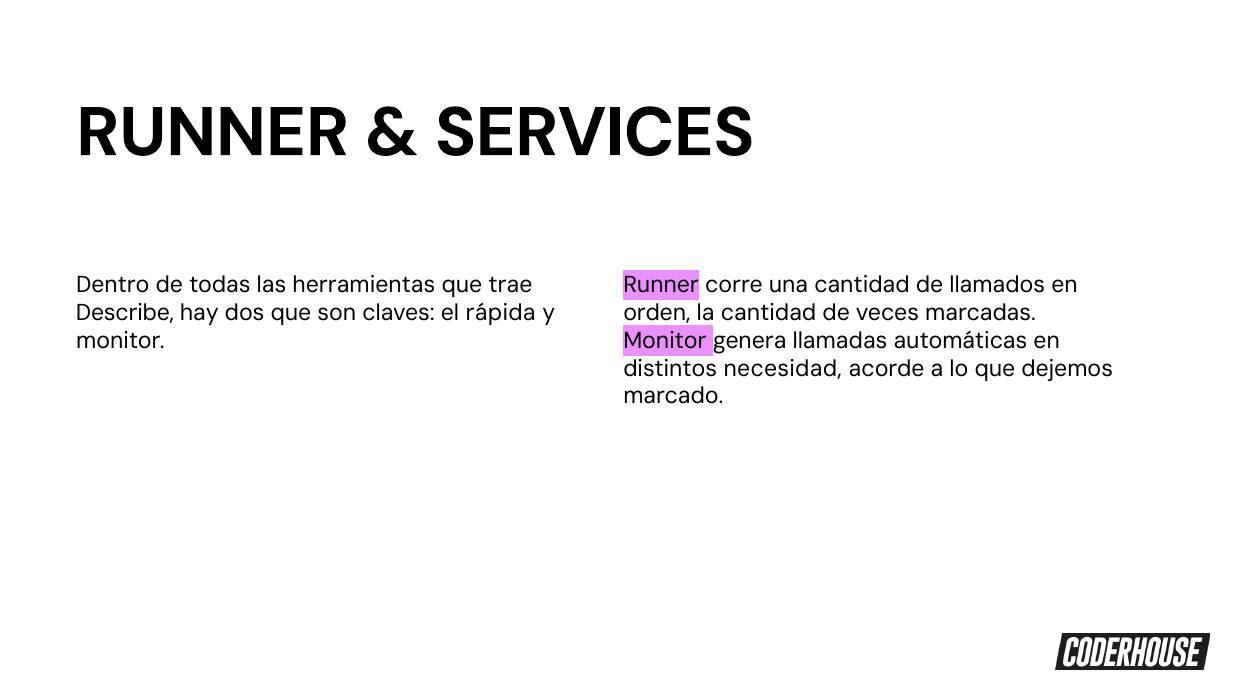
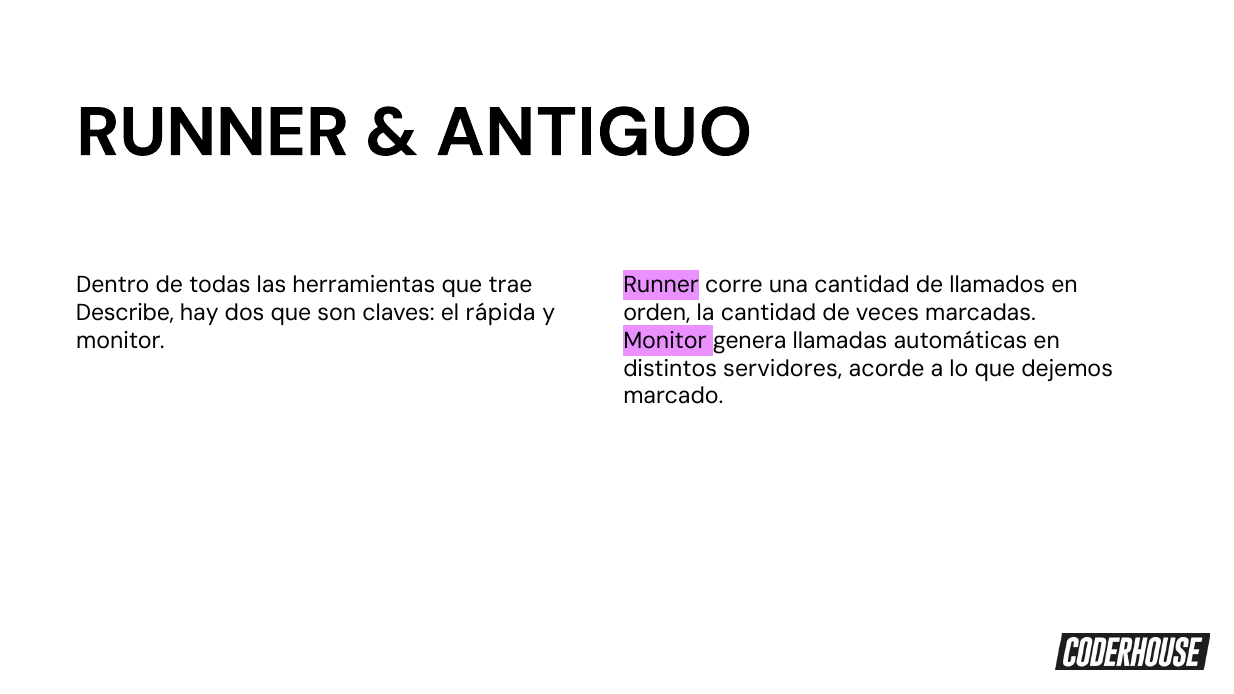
SERVICES: SERVICES -> ANTIGUO (594, 133)
necesidad: necesidad -> servidores (783, 369)
